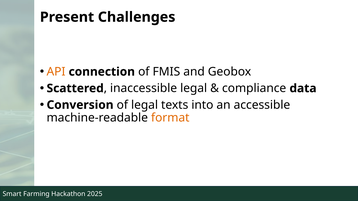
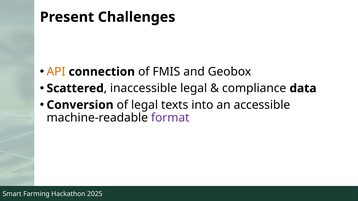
format colour: orange -> purple (170, 118)
